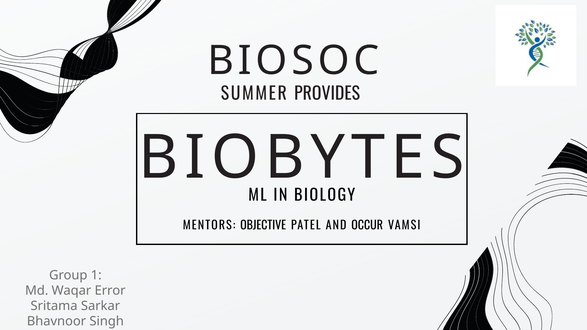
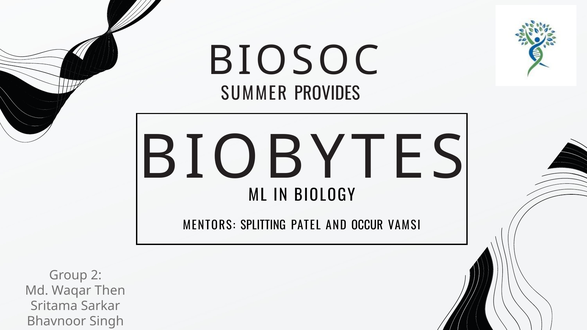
OBJECTIVE: OBJECTIVE -> SPLITTING (263, 226)
1: 1 -> 2 (96, 275)
Error: Error -> Then (110, 291)
